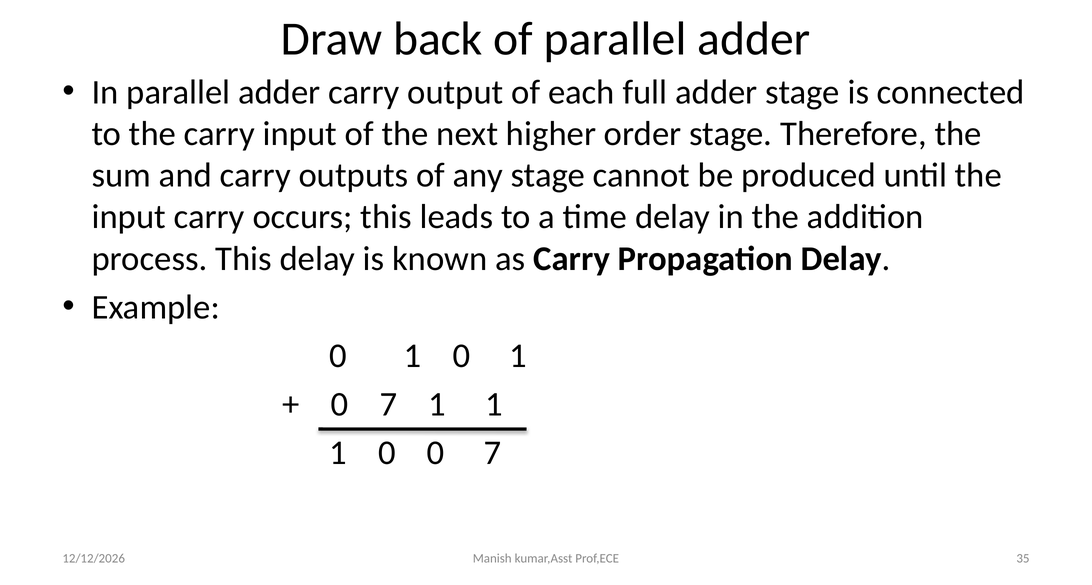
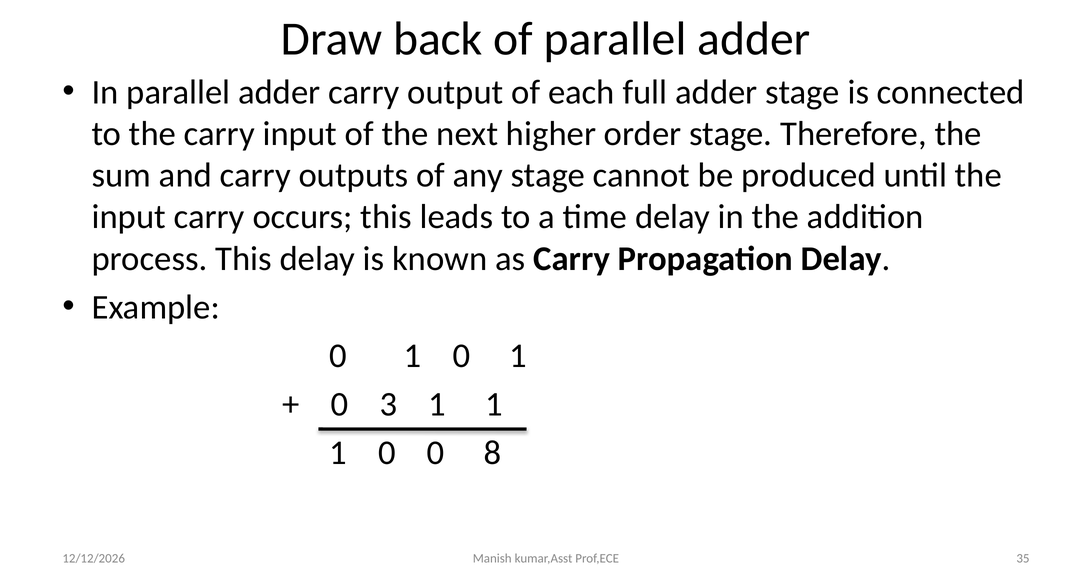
7: 7 -> 3 (388, 404)
0 0 7: 7 -> 8 (492, 453)
